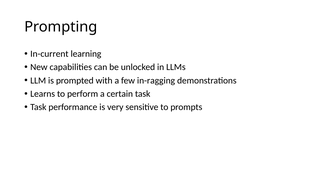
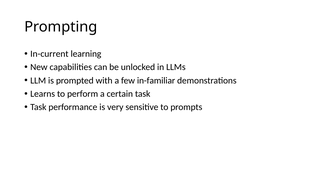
in-ragging: in-ragging -> in-familiar (156, 81)
